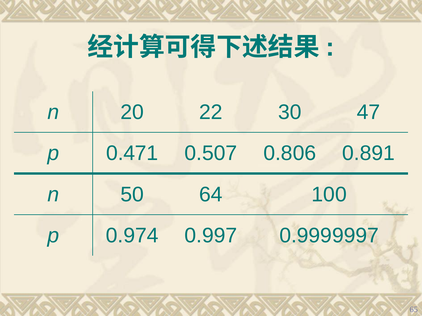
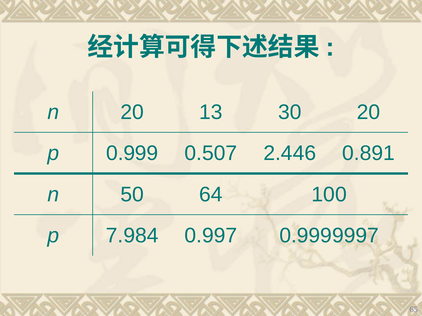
22: 22 -> 13 (211, 112)
30 47: 47 -> 20 (369, 112)
0.471: 0.471 -> 0.999 (132, 154)
0.806: 0.806 -> 2.446 (290, 154)
0.974: 0.974 -> 7.984 (132, 236)
